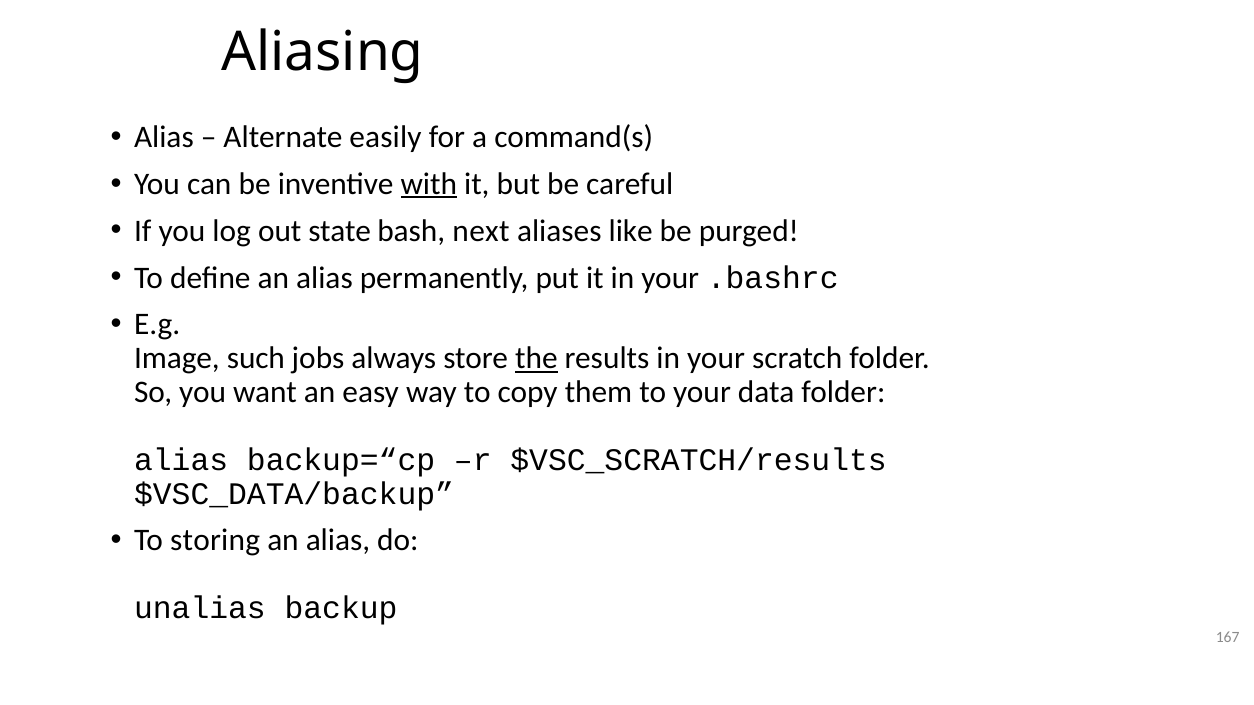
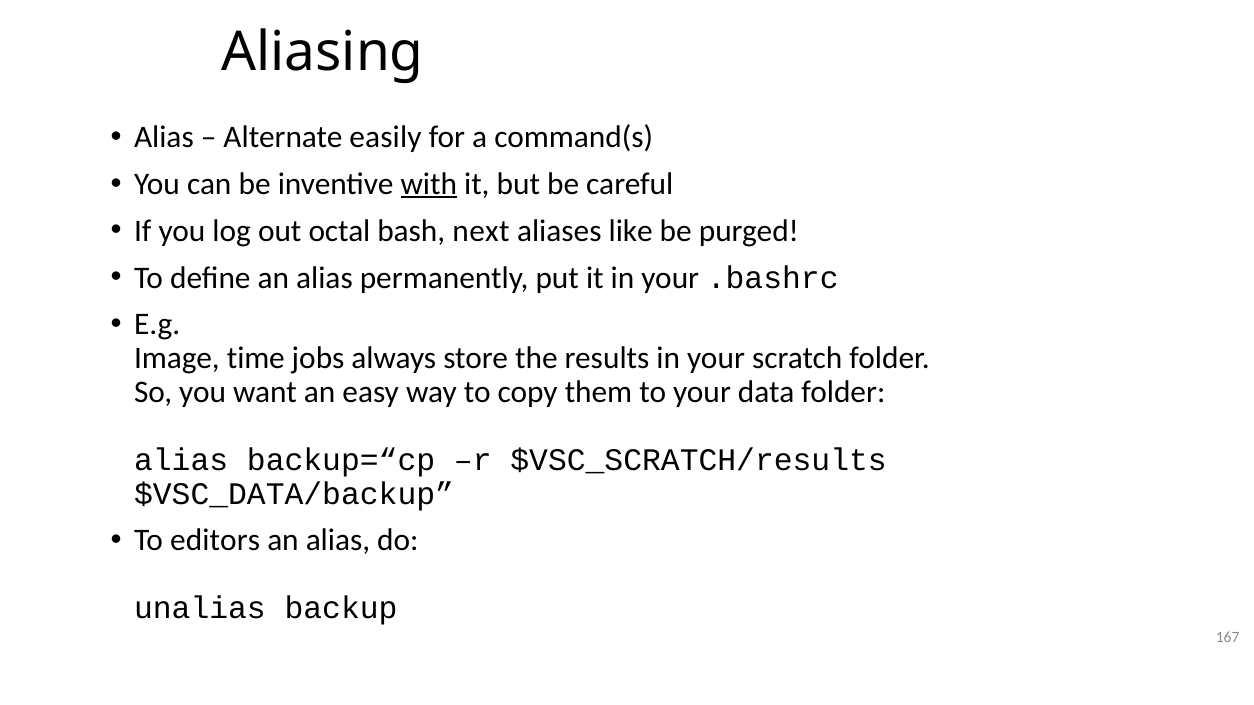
state: state -> octal (339, 231)
such: such -> time (256, 359)
the underline: present -> none (536, 359)
storing: storing -> editors (215, 541)
